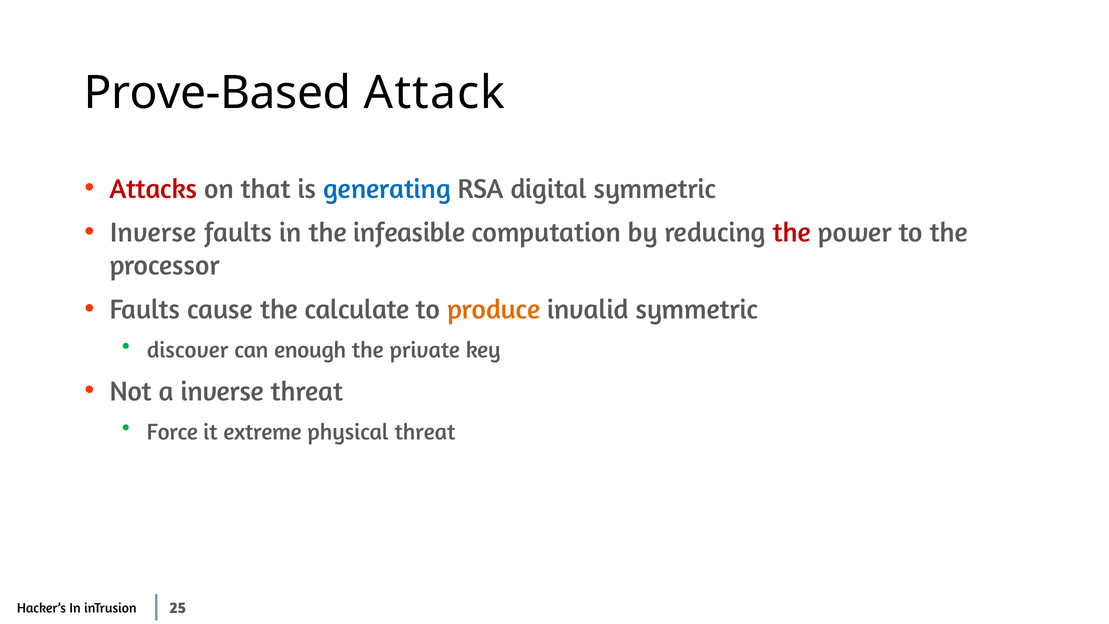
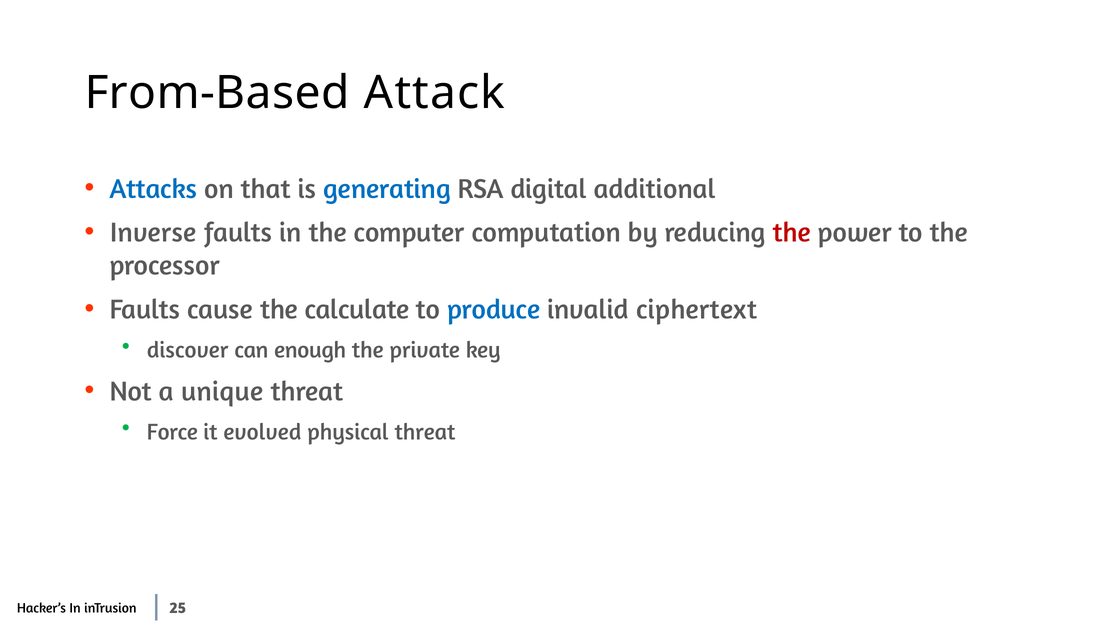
Prove-Based: Prove-Based -> From-Based (217, 93)
Attacks colour: red -> blue (153, 189)
digital symmetric: symmetric -> additional (655, 189)
infeasible: infeasible -> computer (409, 232)
produce colour: orange -> blue (494, 309)
invalid symmetric: symmetric -> ciphertext (697, 309)
a inverse: inverse -> unique (222, 391)
extreme: extreme -> evolved (262, 432)
